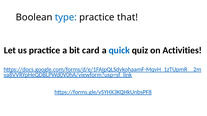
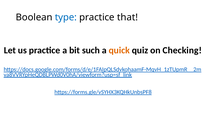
card: card -> such (91, 50)
quick colour: blue -> orange (119, 50)
Activities: Activities -> Checking (182, 50)
